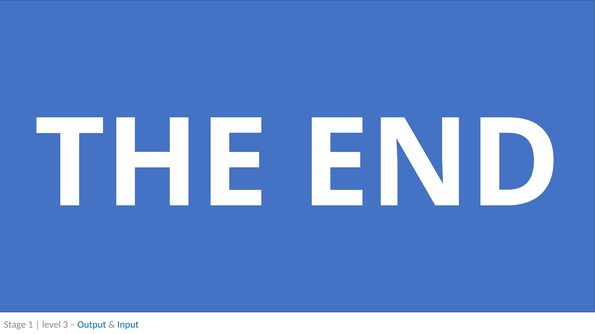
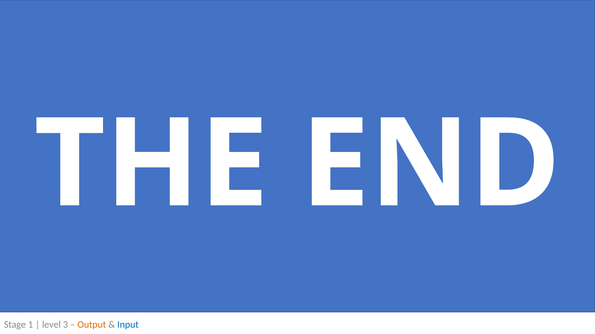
Output colour: blue -> orange (92, 325)
